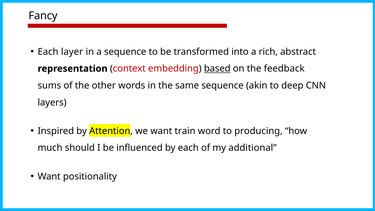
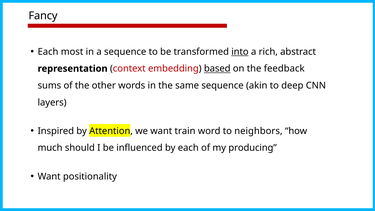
layer: layer -> most (72, 52)
into underline: none -> present (240, 52)
producing: producing -> neighbors (258, 131)
additional: additional -> producing (253, 148)
